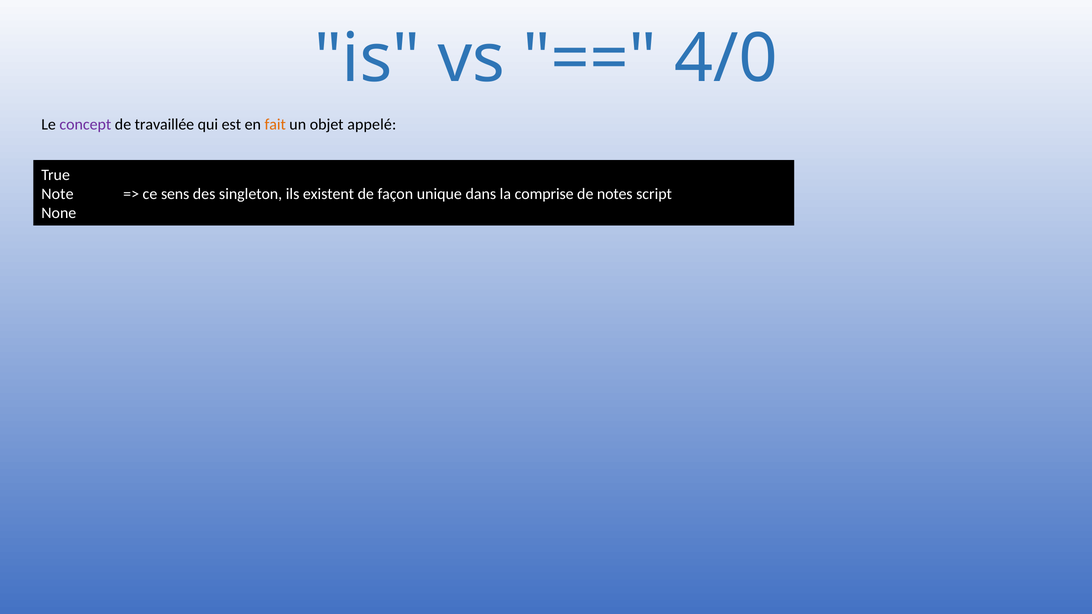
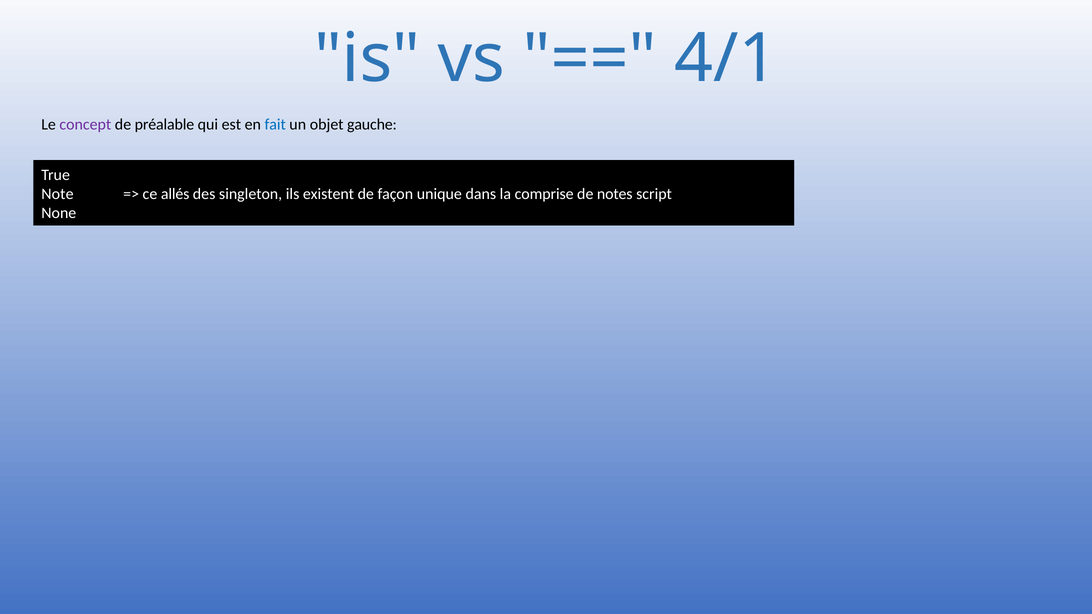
4/0: 4/0 -> 4/1 (726, 59)
travaillée: travaillée -> préalable (164, 124)
fait colour: orange -> blue (275, 124)
appelé: appelé -> gauche (372, 124)
sens: sens -> allés (175, 194)
